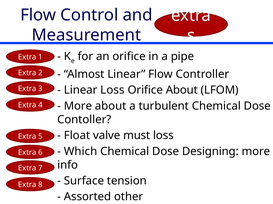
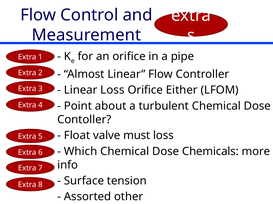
Orifice About: About -> Either (182, 90)
More: More -> Point (78, 106)
Designing: Designing -> Chemicals (210, 152)
